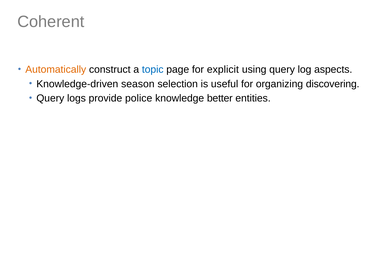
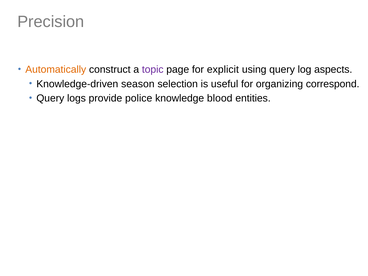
Coherent: Coherent -> Precision (51, 22)
topic colour: blue -> purple (153, 70)
discovering: discovering -> correspond (333, 84)
better: better -> blood (220, 98)
